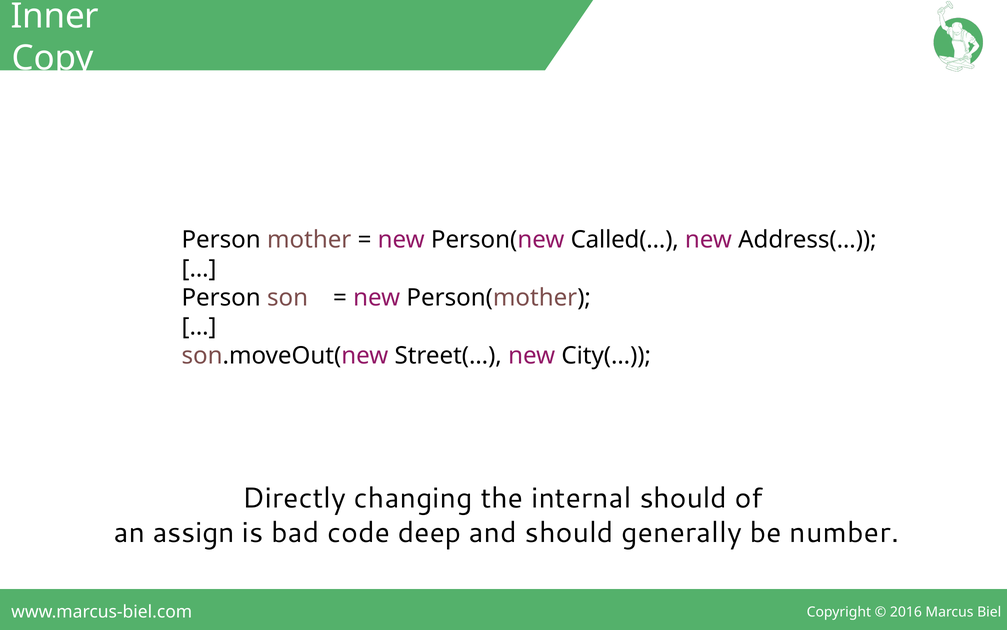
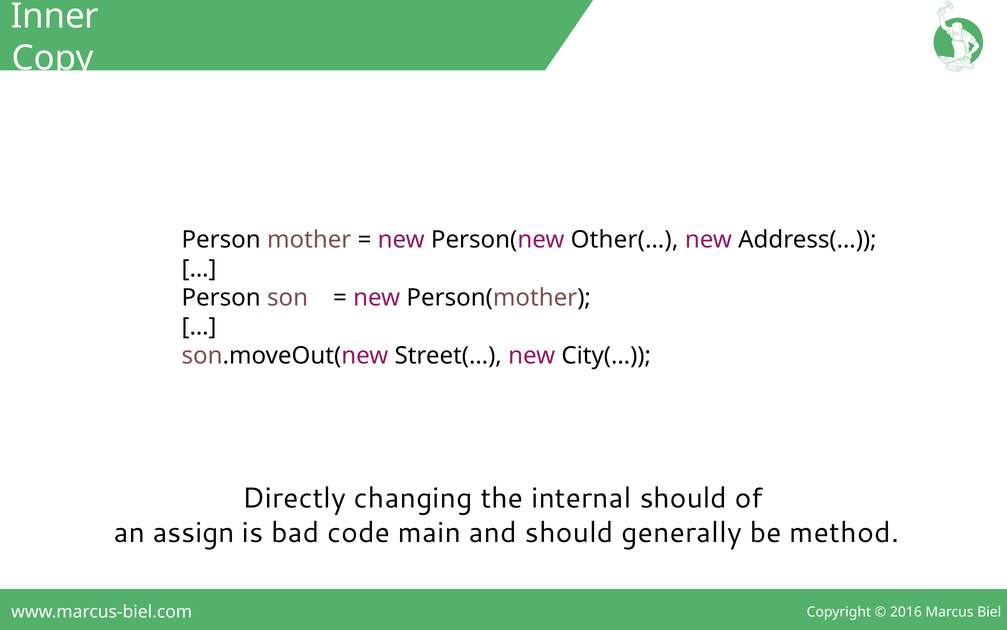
Called(…: Called(… -> Other(… (625, 240)
deep: deep -> main (430, 532)
number: number -> method (844, 532)
